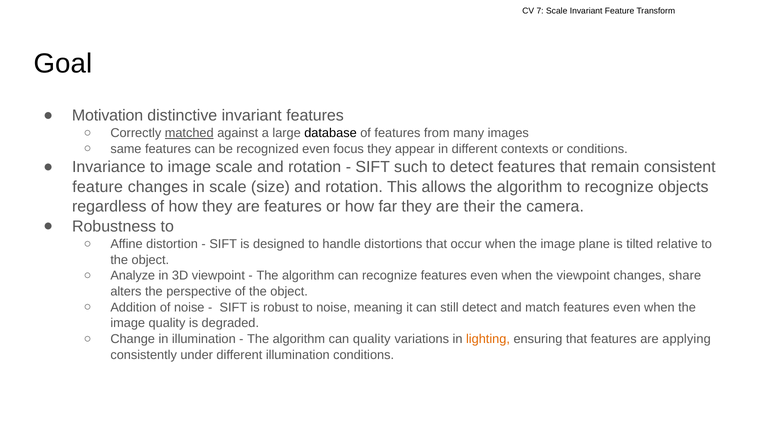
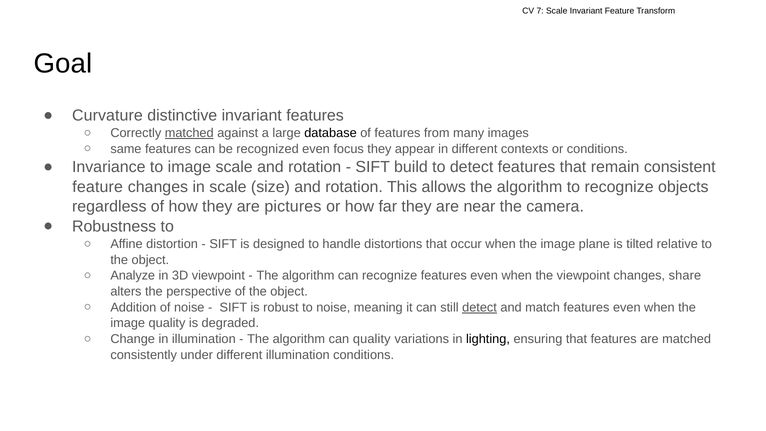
Motivation: Motivation -> Curvature (107, 116)
such: such -> build (411, 167)
are features: features -> pictures (293, 207)
their: their -> near (479, 207)
detect underline: none -> present (480, 307)
lighting colour: orange -> black (488, 339)
are applying: applying -> matched (687, 339)
